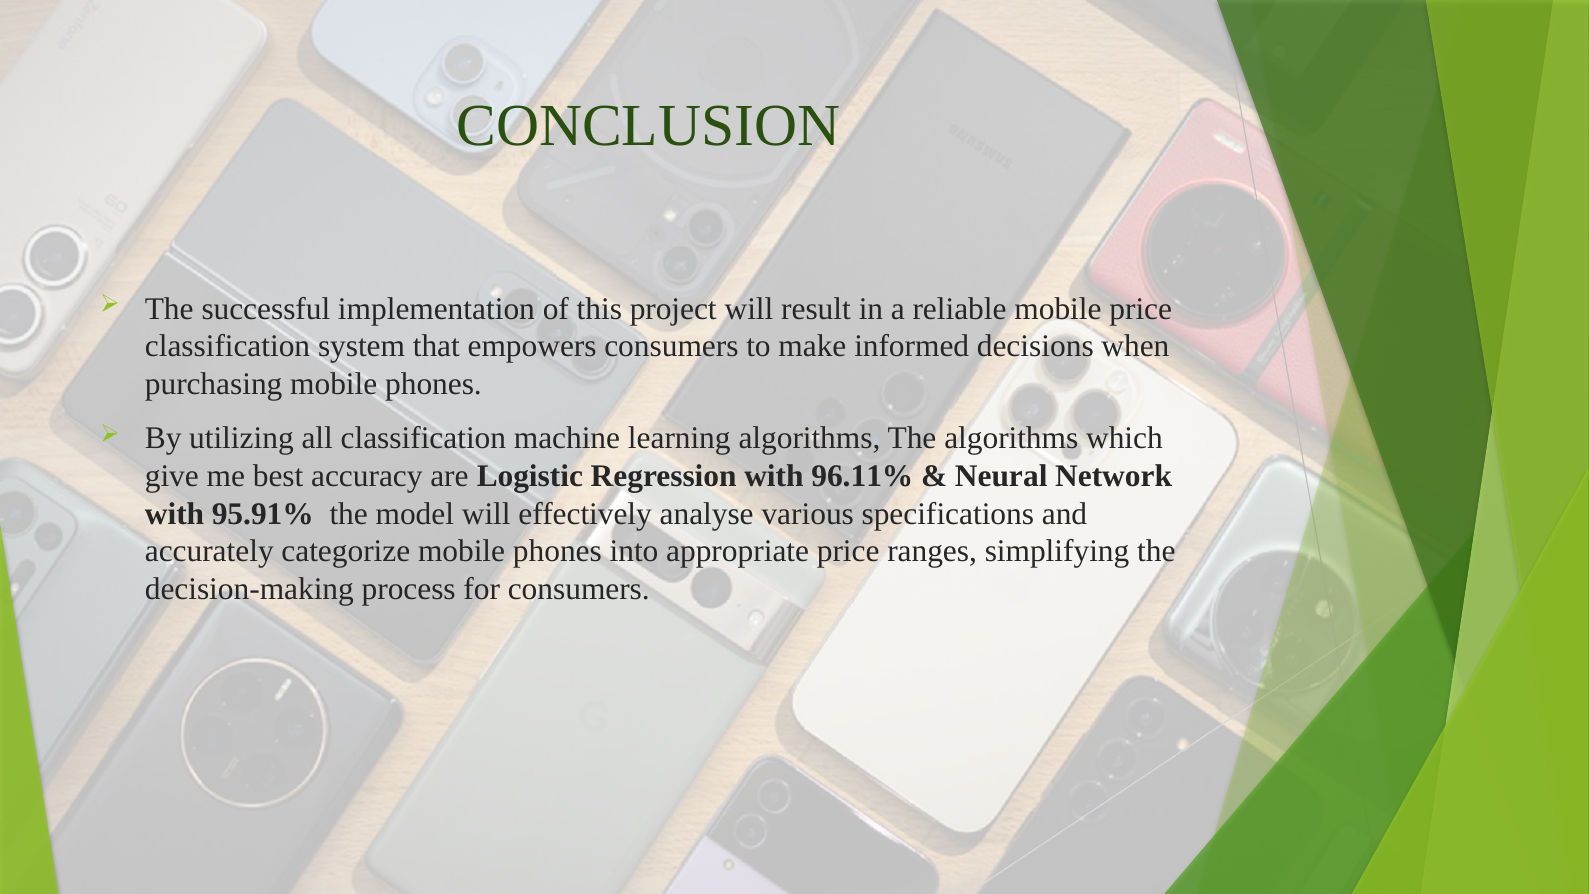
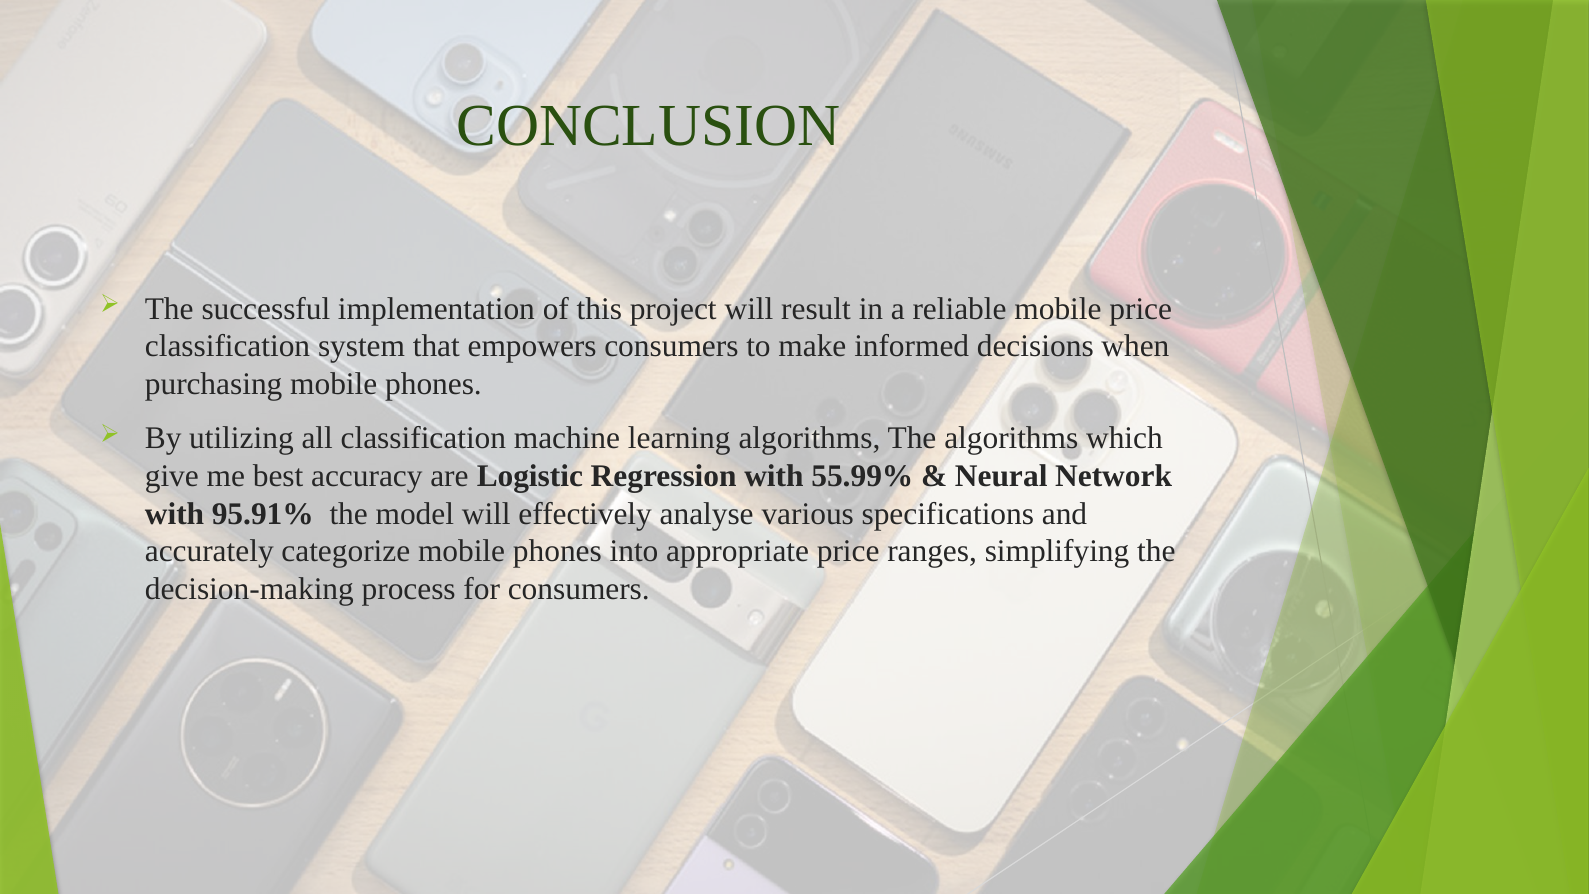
96.11%: 96.11% -> 55.99% (862, 476)
